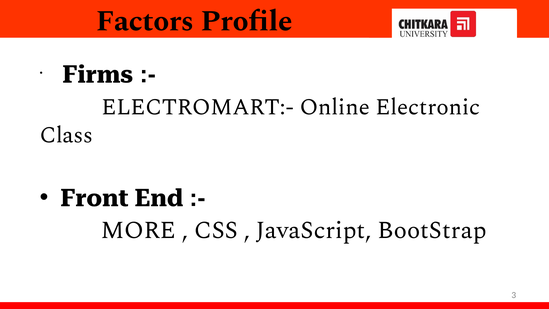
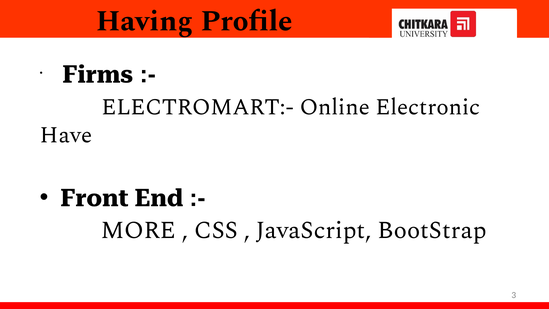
Factors: Factors -> Having (145, 21)
Class: Class -> Have (66, 135)
